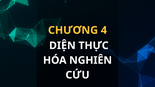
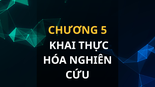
4: 4 -> 5 (104, 30)
DIỆN: DIỆN -> KHAI (62, 46)
